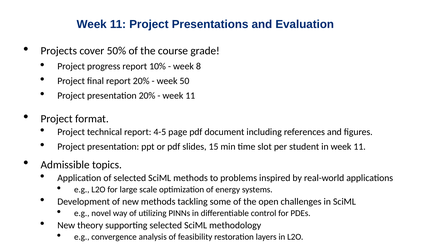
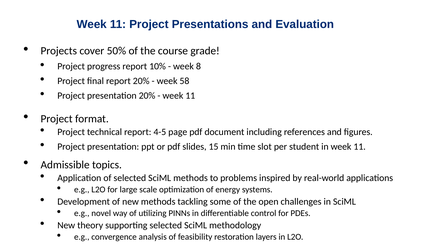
50: 50 -> 58 (184, 81)
